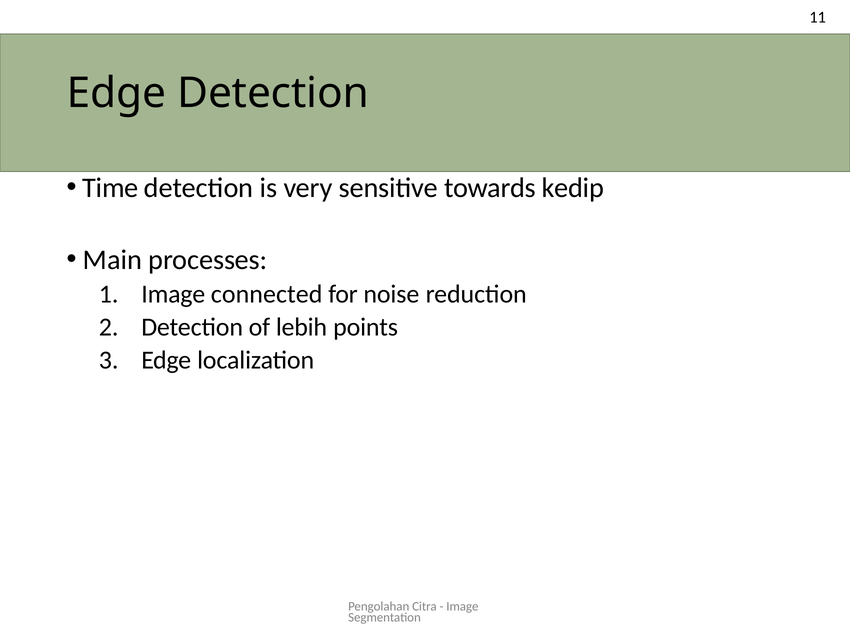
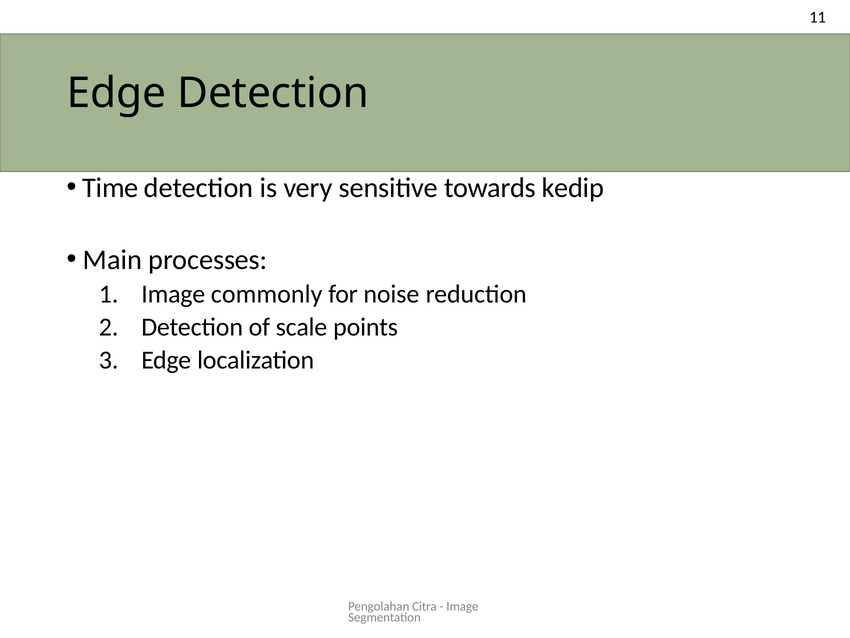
connected: connected -> commonly (267, 294)
lebih: lebih -> scale (301, 327)
